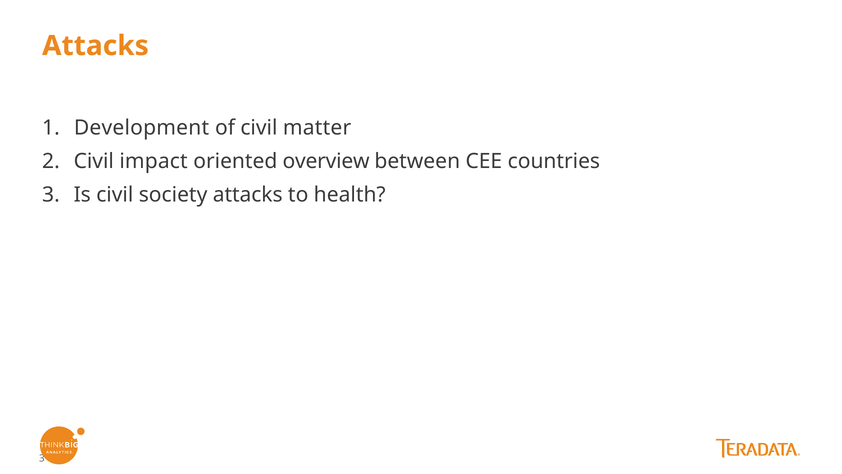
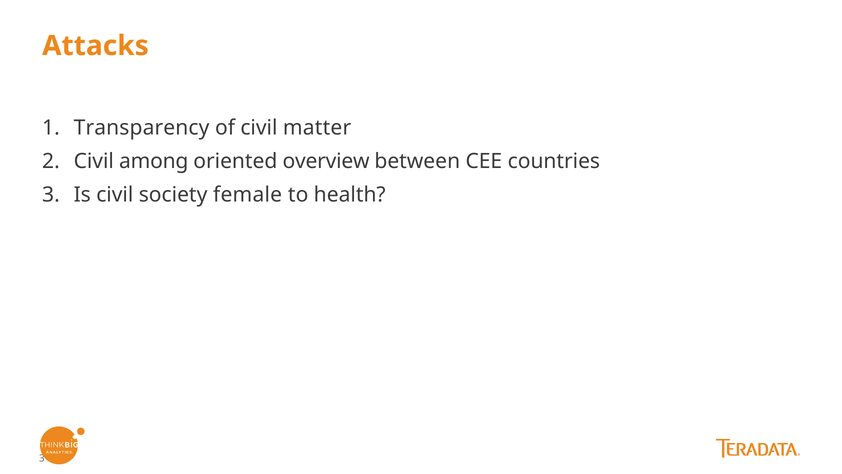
Development: Development -> Transparency (142, 128)
impact: impact -> among (154, 161)
society attacks: attacks -> female (248, 195)
